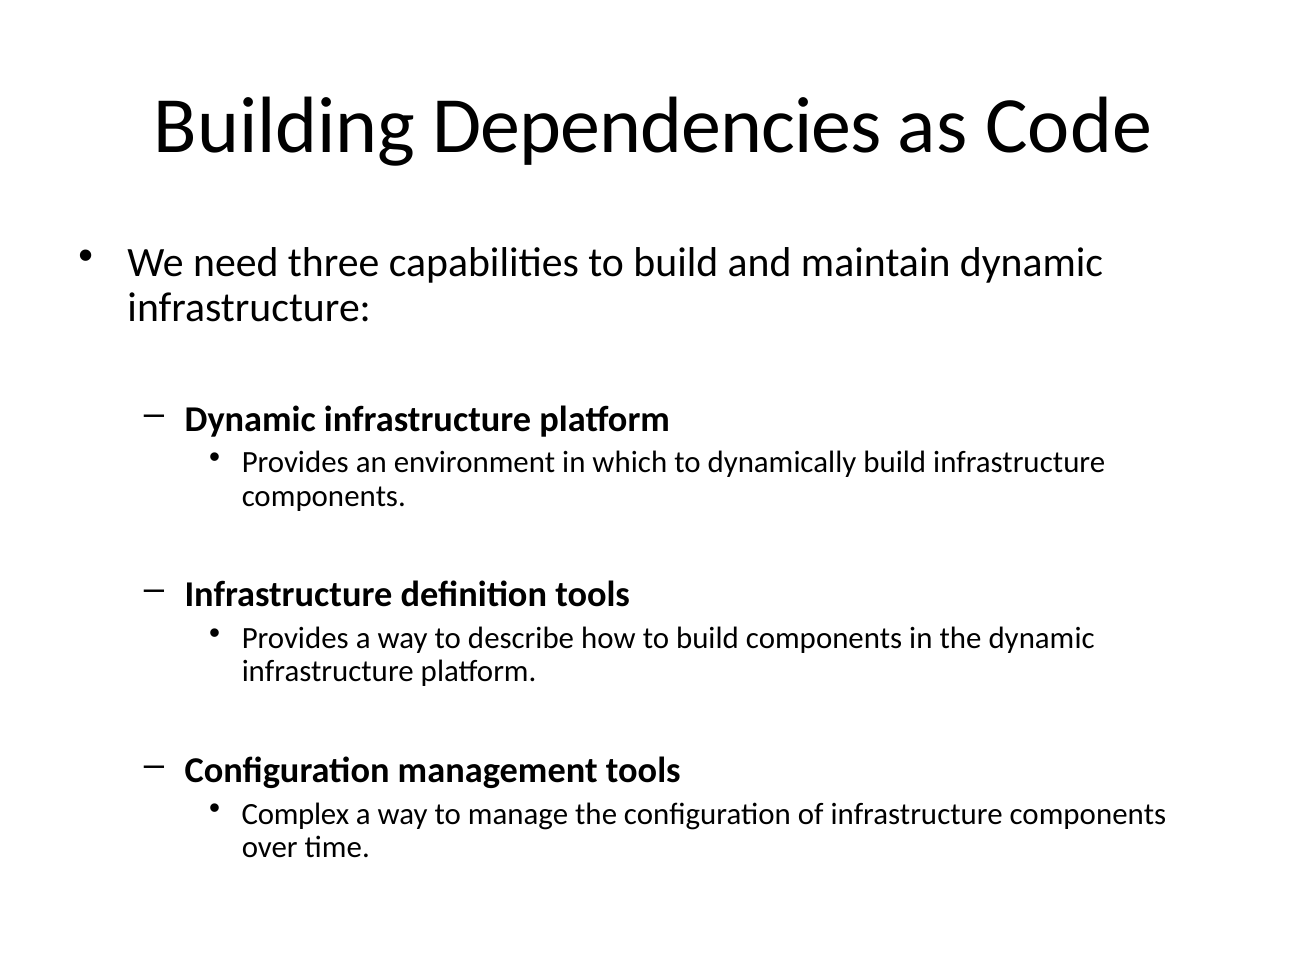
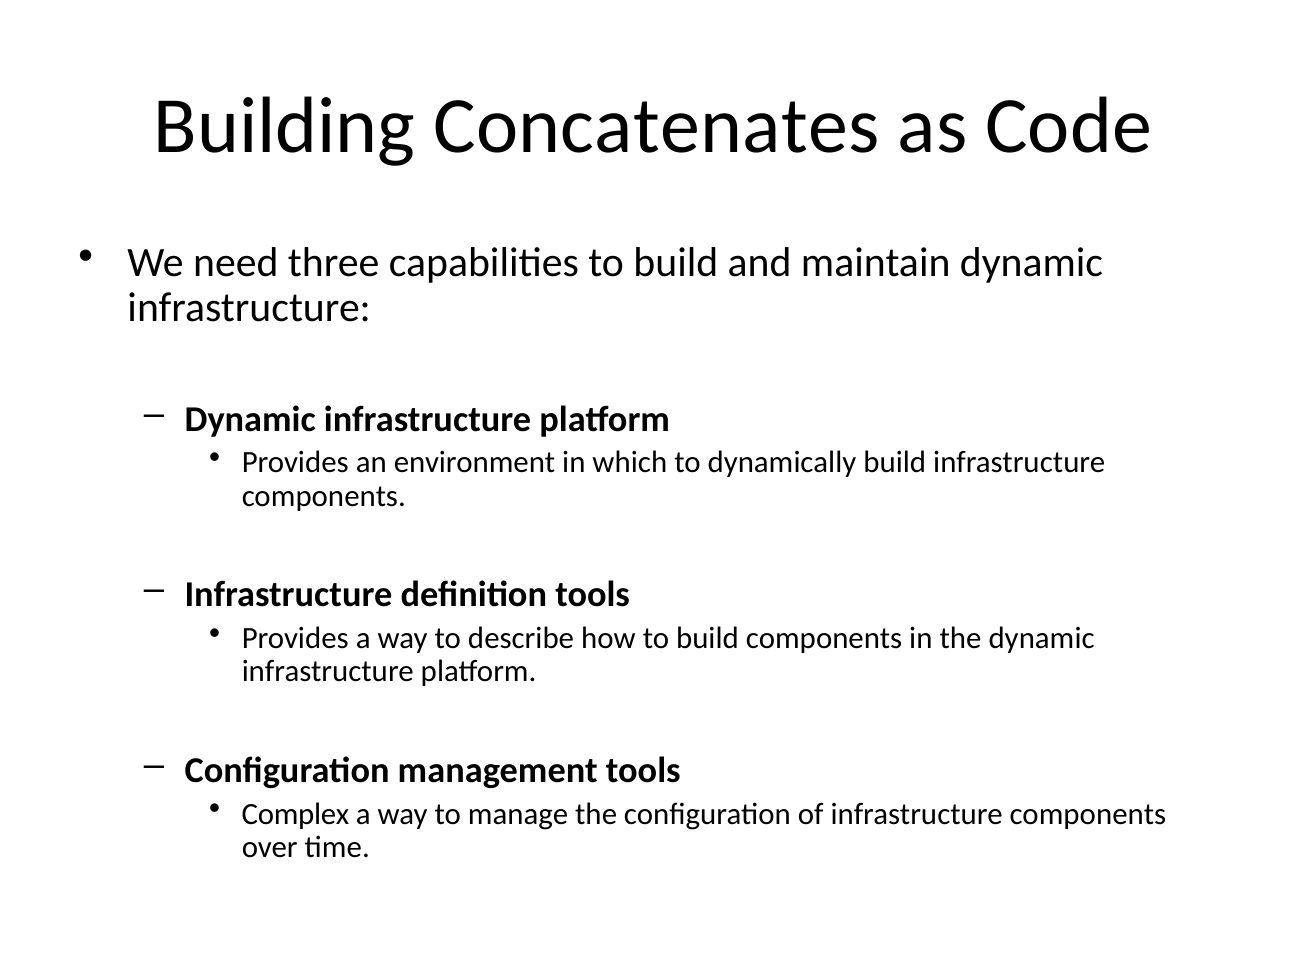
Dependencies: Dependencies -> Concatenates (656, 127)
